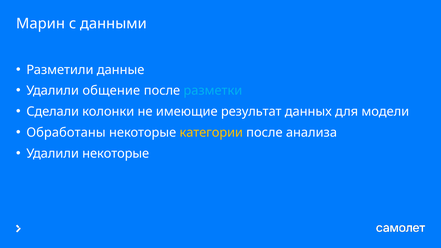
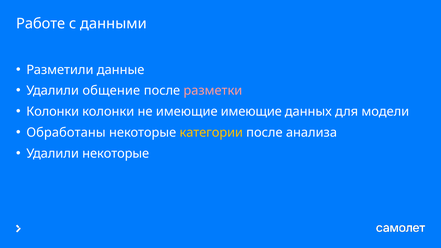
Марин: Марин -> Работе (41, 24)
разметки colour: light blue -> pink (213, 91)
Сделали: Сделали -> Колонки (53, 112)
имеющие результат: результат -> имеющие (251, 112)
